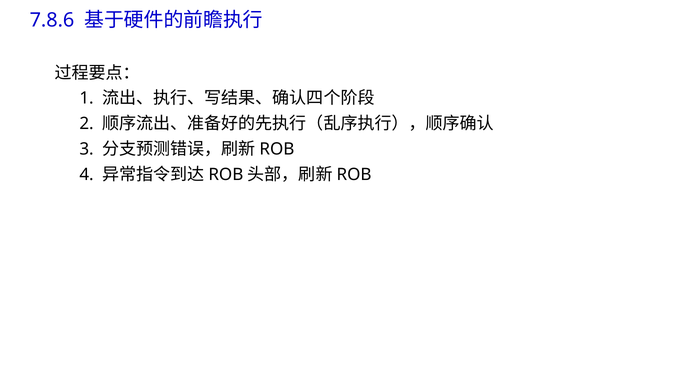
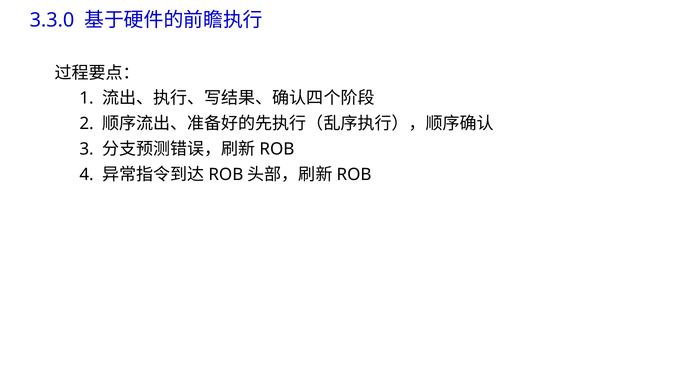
7.8.6: 7.8.6 -> 3.3.0 (52, 20)
